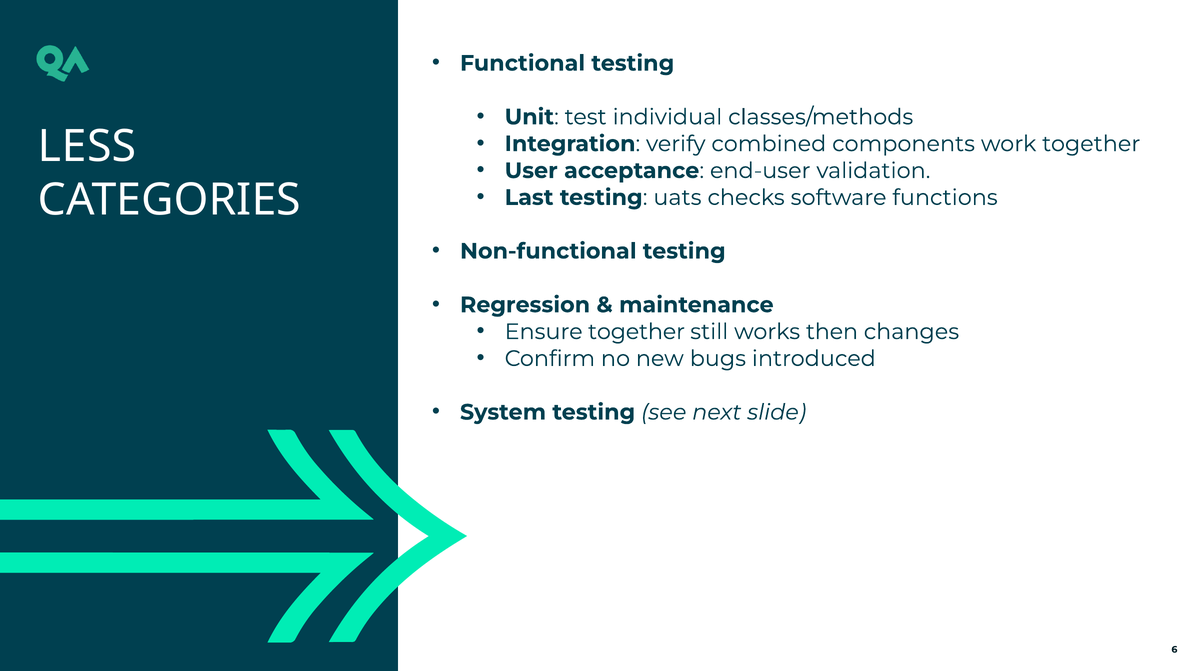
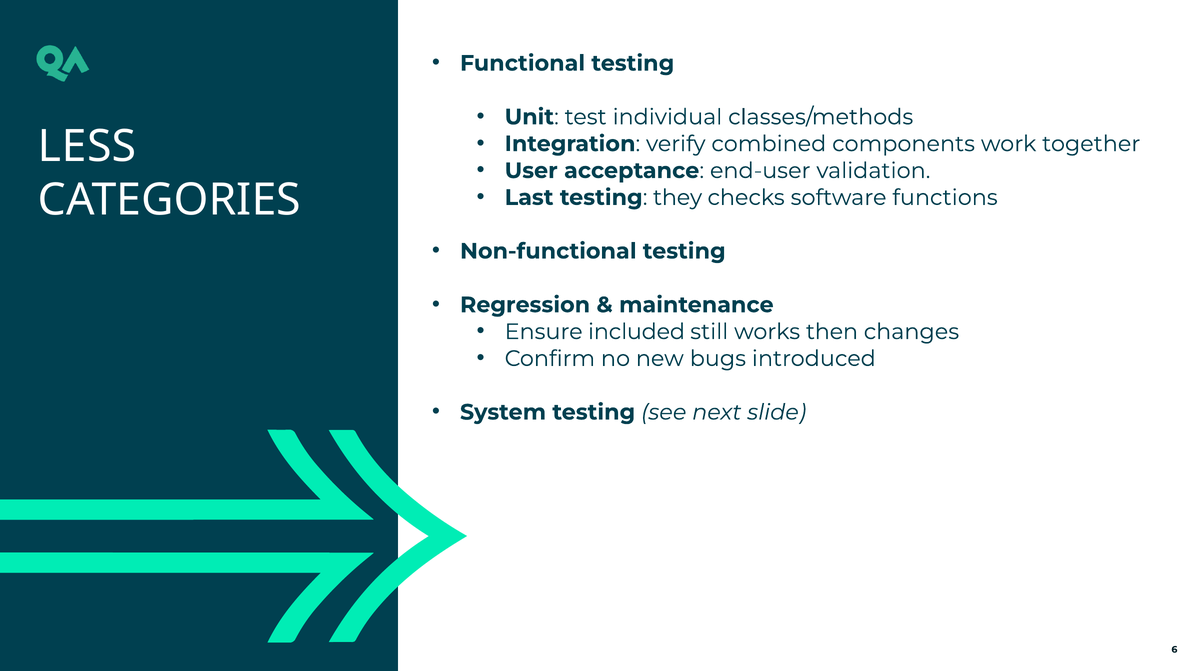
uats: uats -> they (678, 197)
Ensure together: together -> included (637, 331)
